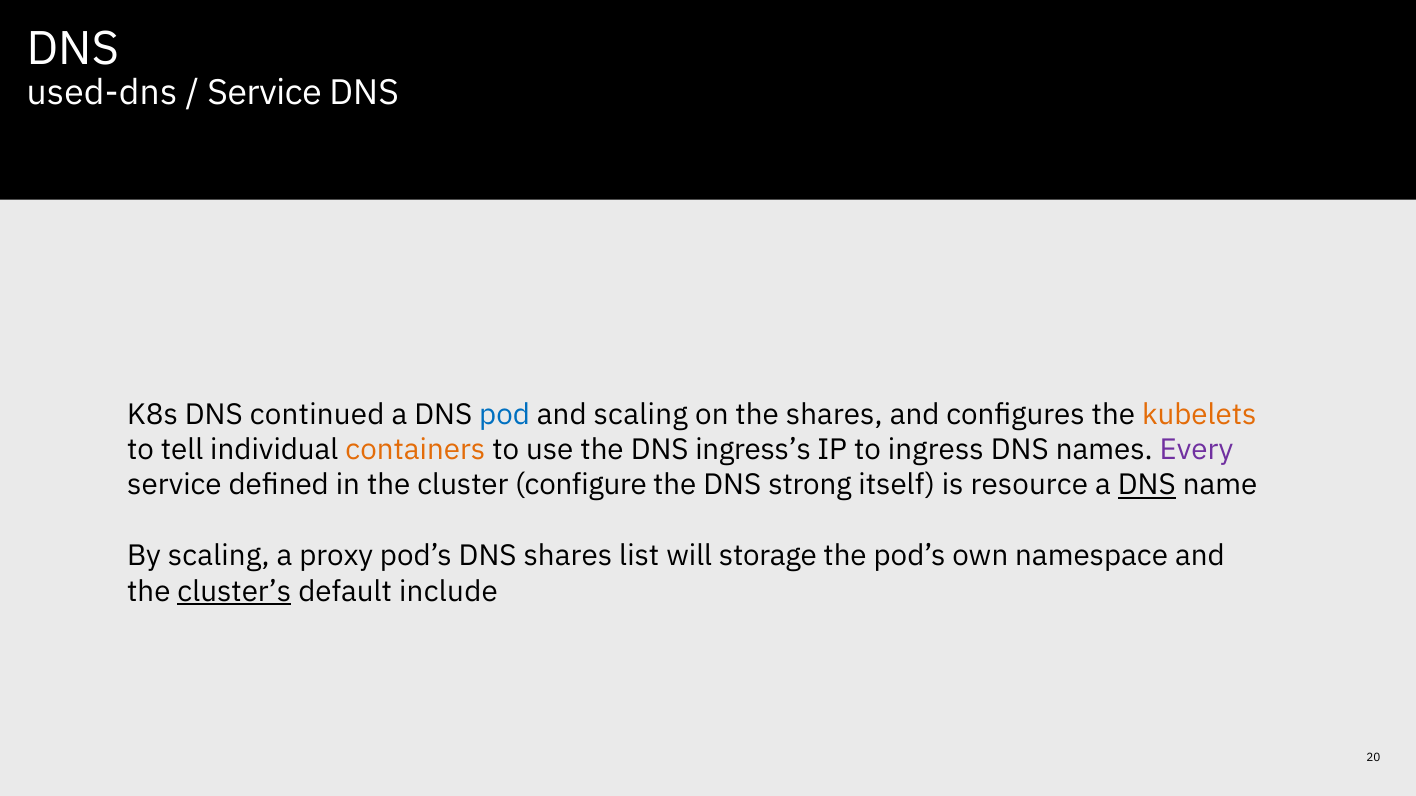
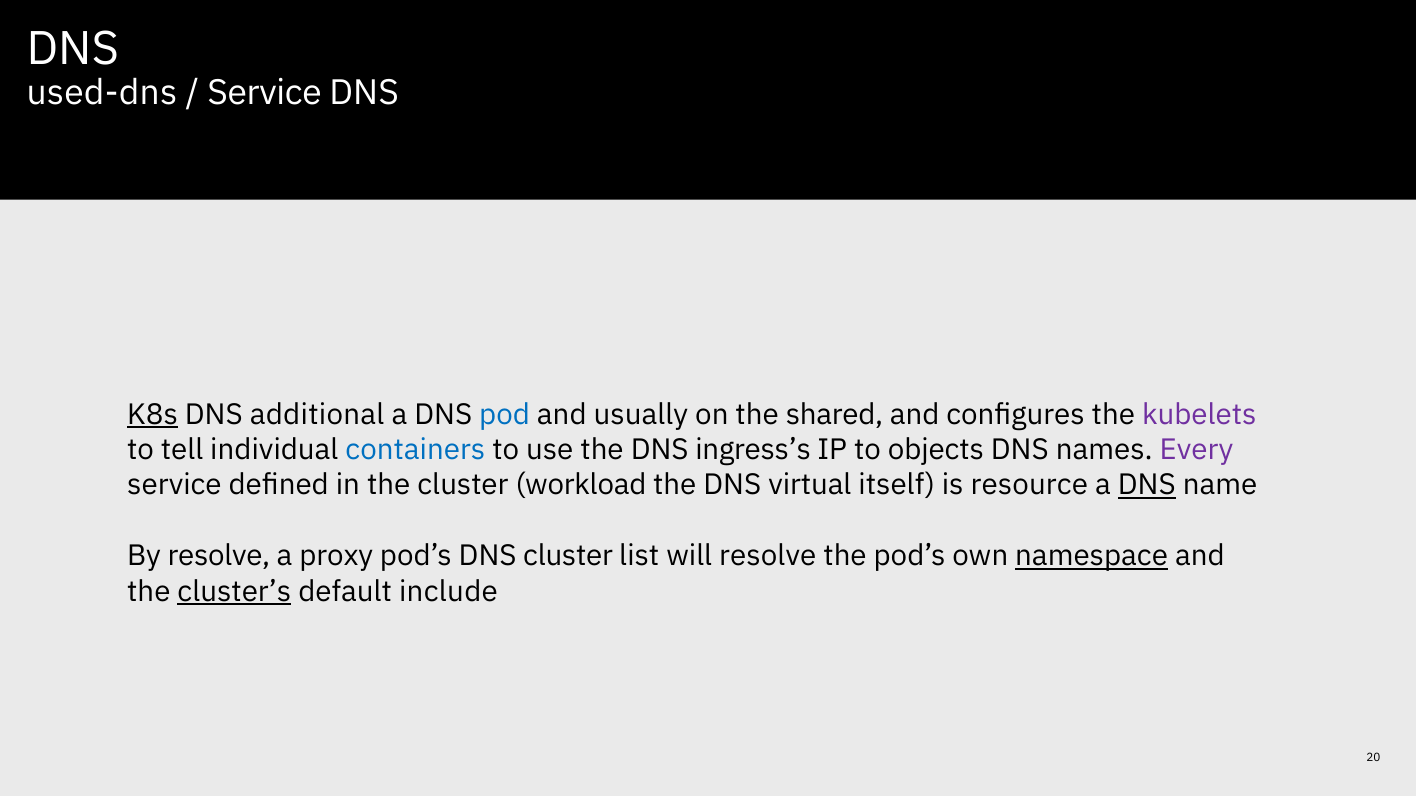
K8s underline: none -> present (153, 415)
continued: continued -> additional (317, 415)
and scaling: scaling -> usually (641, 415)
the shares: shares -> shared (834, 415)
kubelets colour: orange -> purple (1199, 415)
containers colour: orange -> blue (415, 450)
ingress: ingress -> objects (936, 450)
configure: configure -> workload (581, 485)
strong: strong -> virtual (810, 485)
By scaling: scaling -> resolve (219, 556)
DNS shares: shares -> cluster (568, 556)
will storage: storage -> resolve (768, 556)
namespace underline: none -> present (1092, 556)
